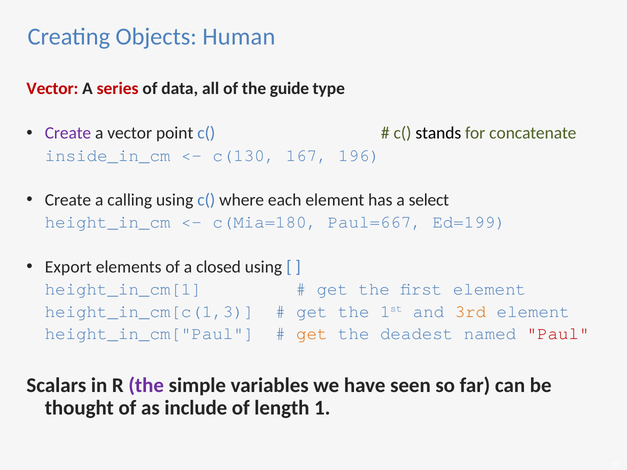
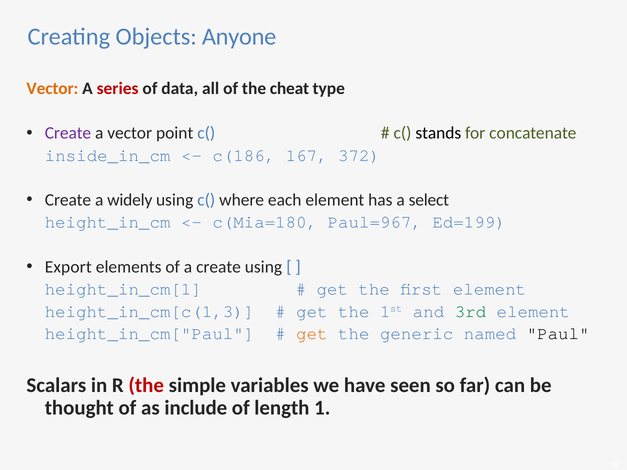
Human: Human -> Anyone (239, 37)
Vector colour: red -> orange (52, 89)
guide: guide -> cheat (289, 89)
c(130: c(130 -> c(186 (244, 155)
196: 196 -> 372 (359, 155)
calling: calling -> widely (130, 200)
Paul=667: Paul=667 -> Paul=967 (375, 222)
a closed: closed -> create (219, 267)
3rd colour: orange -> green (470, 312)
deadest: deadest -> generic (417, 334)
Paul colour: red -> black (558, 334)
the colour: purple -> red (146, 385)
